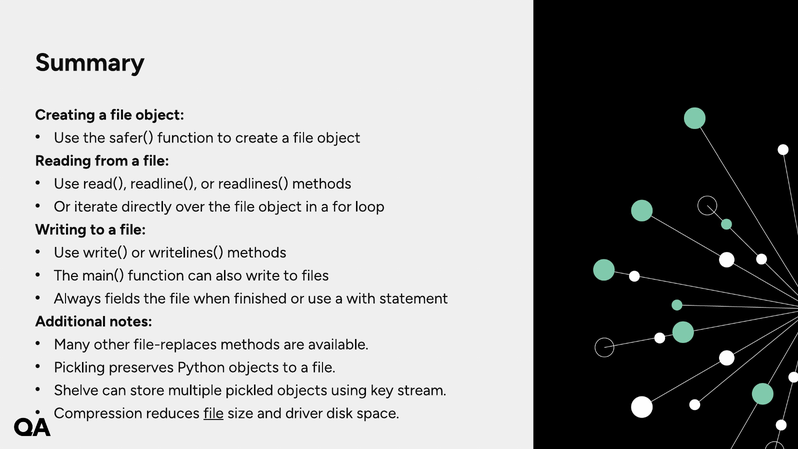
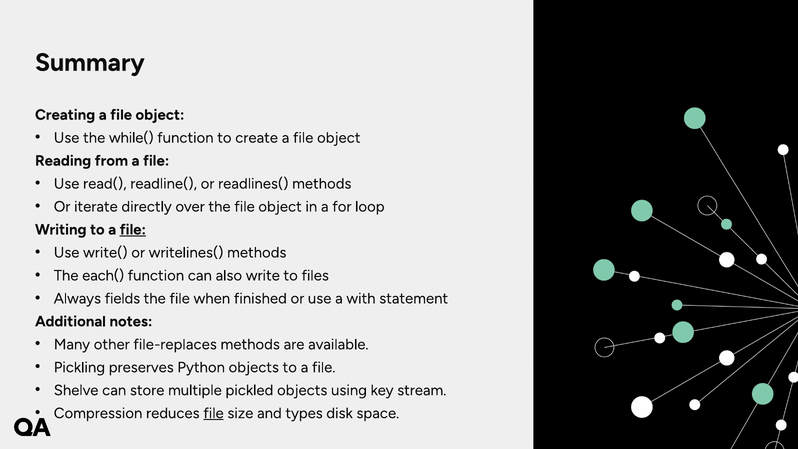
safer(: safer( -> while( (131, 138)
file underline: none -> present (133, 230)
main(: main( -> each( (103, 275)
driver: driver -> types (304, 413)
